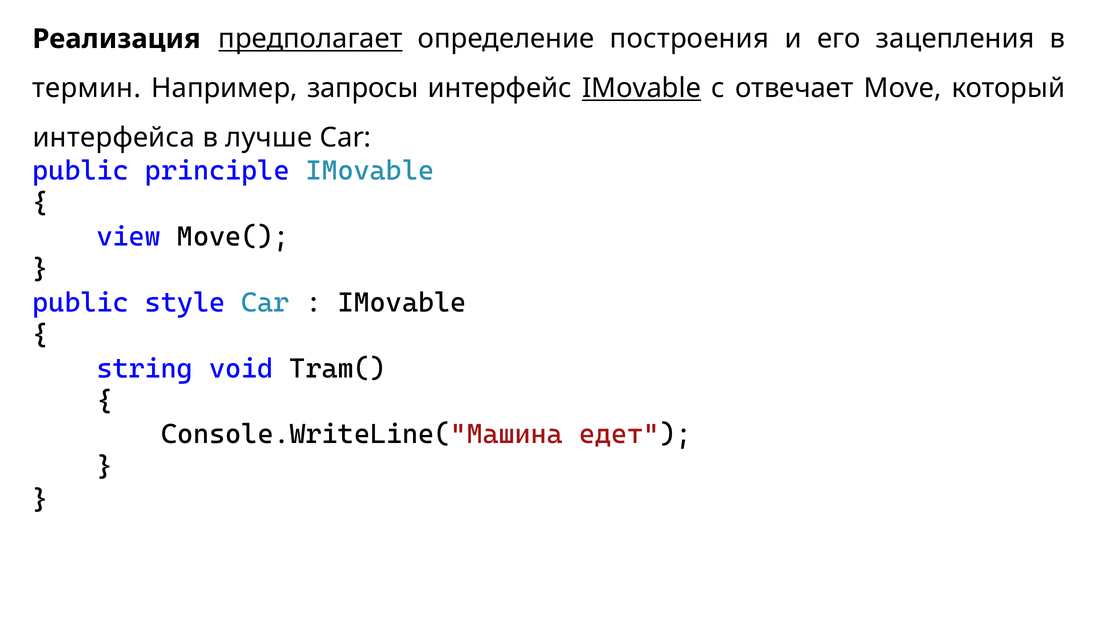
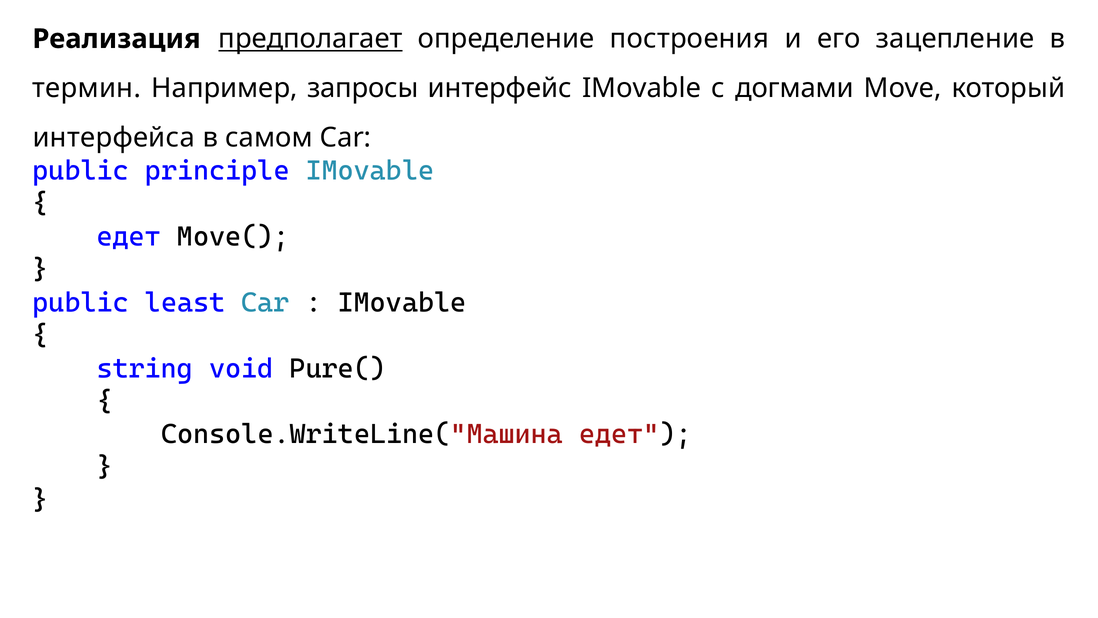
зацепления: зацепления -> зацепление (955, 39)
IMovable underline: present -> none (642, 88)
отвечает: отвечает -> догмами (794, 88)
лучше: лучше -> самом (269, 138)
view: view -> едет (129, 237)
style: style -> least (185, 302)
Tram(: Tram( -> Pure( (338, 368)
